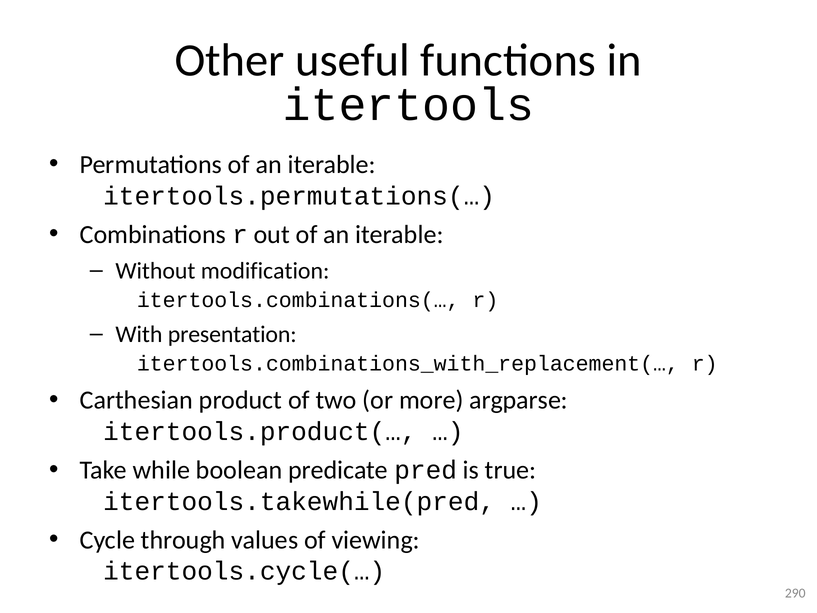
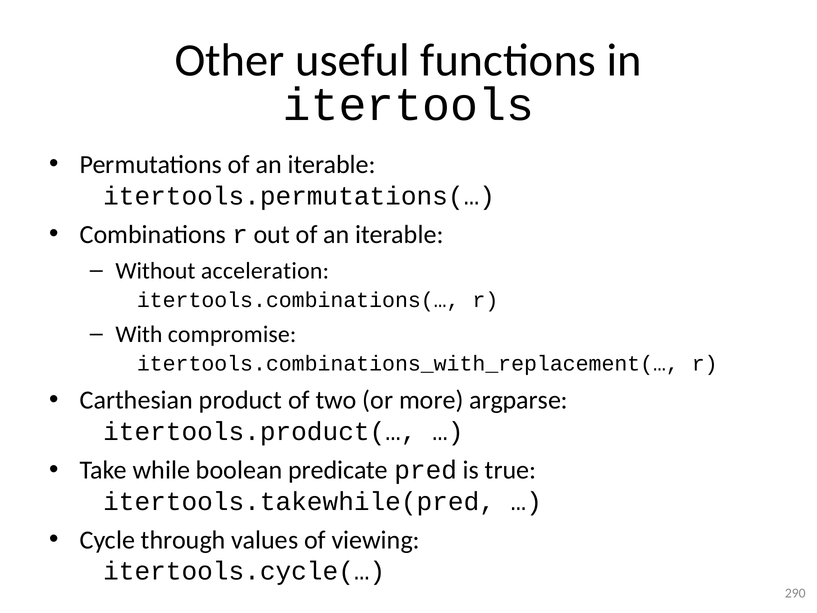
modification: modification -> acceleration (265, 271)
presentation: presentation -> compromise (232, 334)
